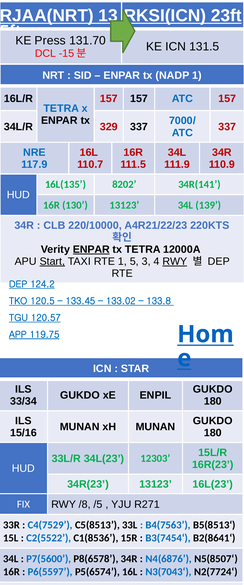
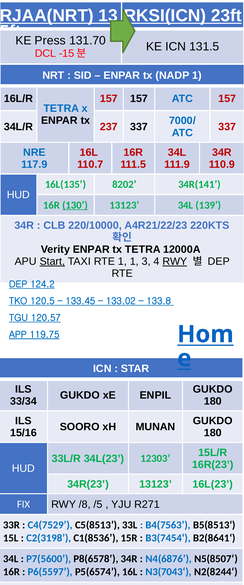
329: 329 -> 237 (109, 126)
130 underline: none -> present (75, 205)
ENPAR underline: present -> none (91, 249)
1 5: 5 -> 1 (134, 261)
MUNAN: MUNAN -> SOORO (80, 426)
C2(5522: C2(5522 -> C2(3198 (49, 537)
N2(7724‘: N2(7724‘ -> N2(8244‘ (216, 571)
